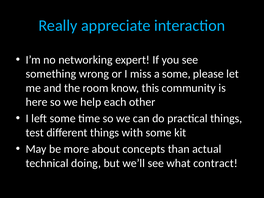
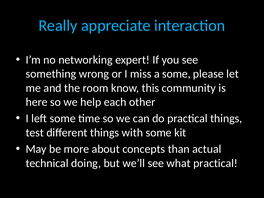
what contract: contract -> practical (215, 163)
